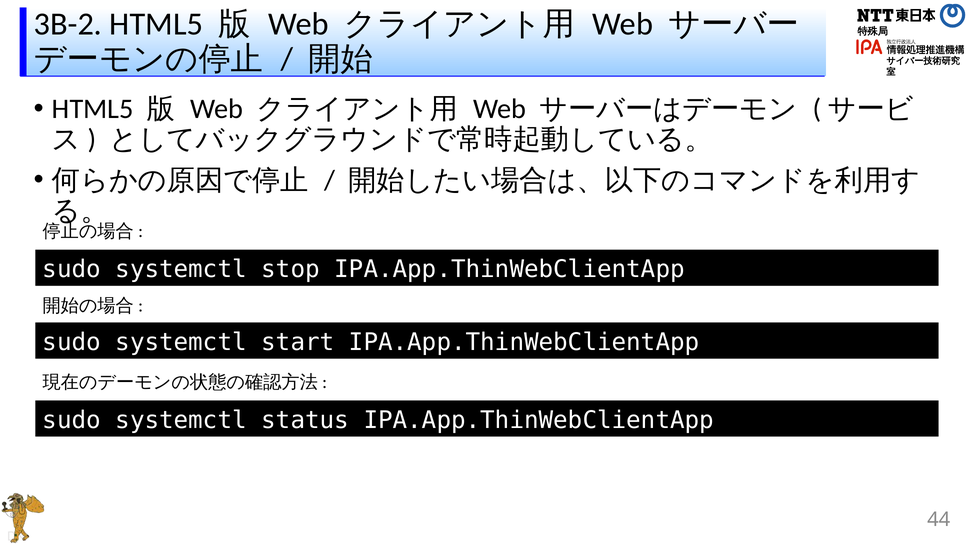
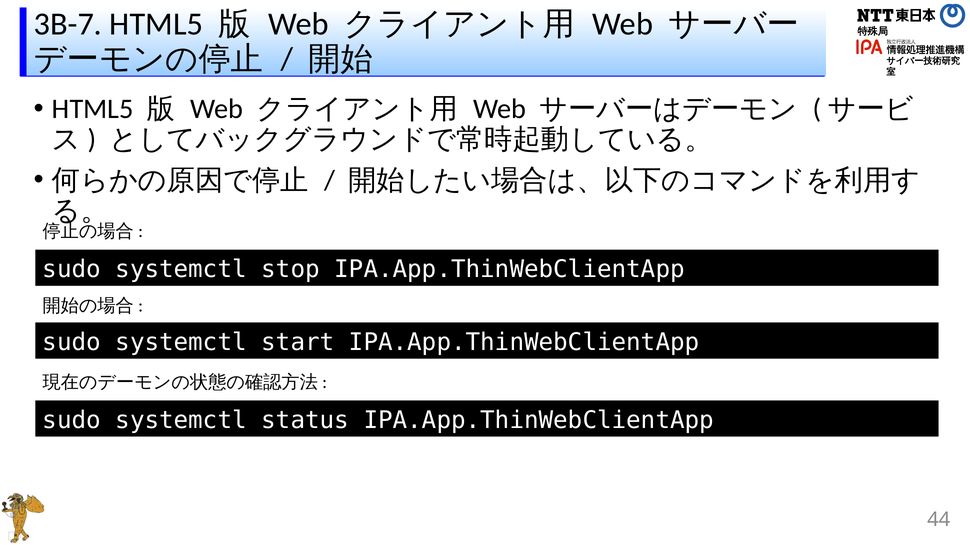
3B-2: 3B-2 -> 3B-7 (68, 24)
